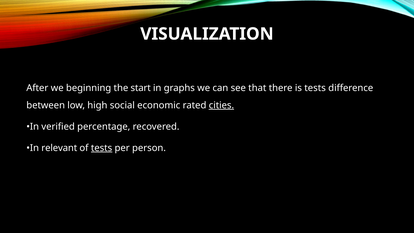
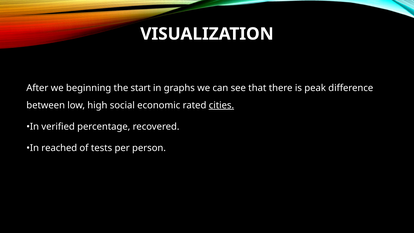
is tests: tests -> peak (315, 88)
relevant: relevant -> reached (59, 148)
tests underline: present -> none (102, 148)
